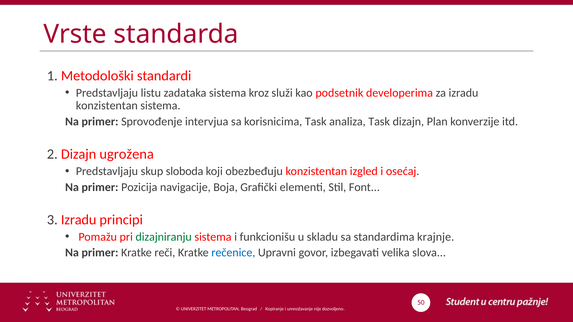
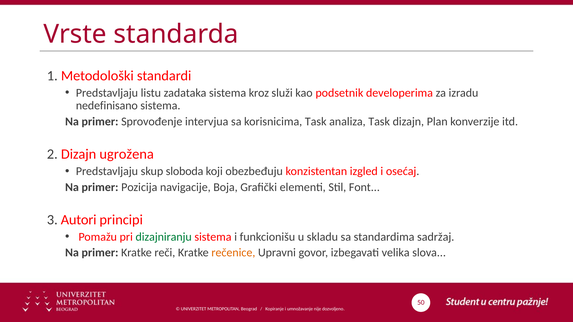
konzistentan: konzistentan -> nedefinisano (107, 106)
3 Izradu: Izradu -> Autori (79, 220)
krajnje: krajnje -> sadržaj (436, 237)
rečenice colour: blue -> orange (233, 253)
